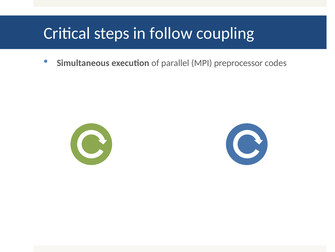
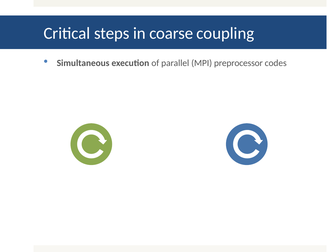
follow: follow -> coarse (171, 33)
